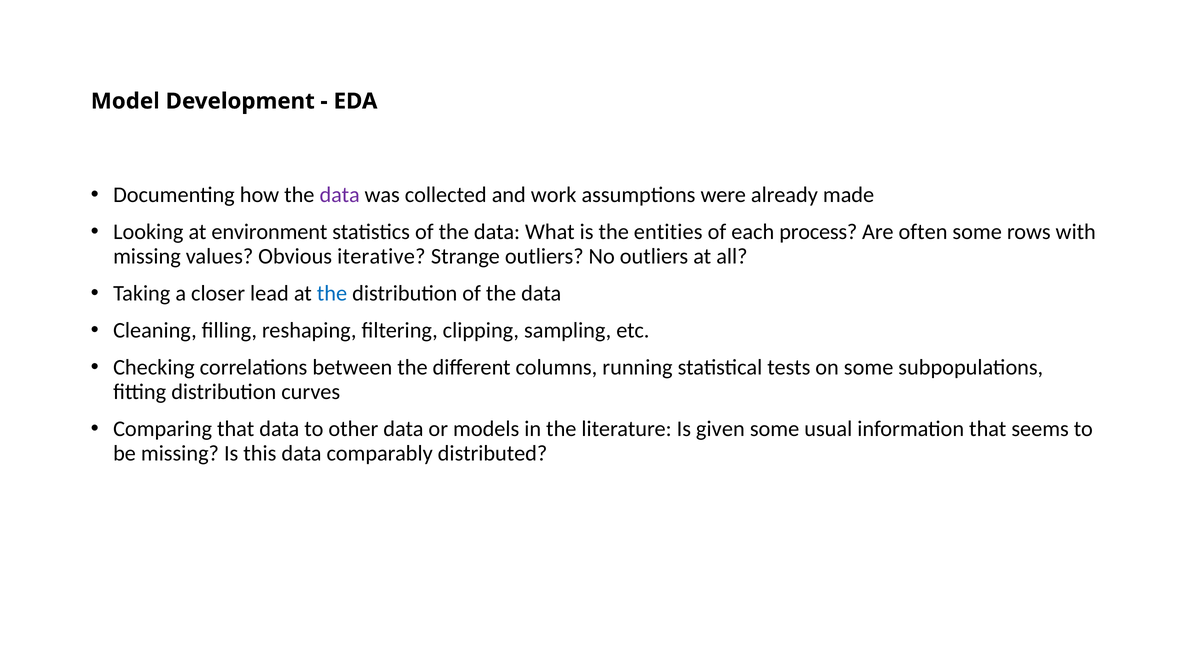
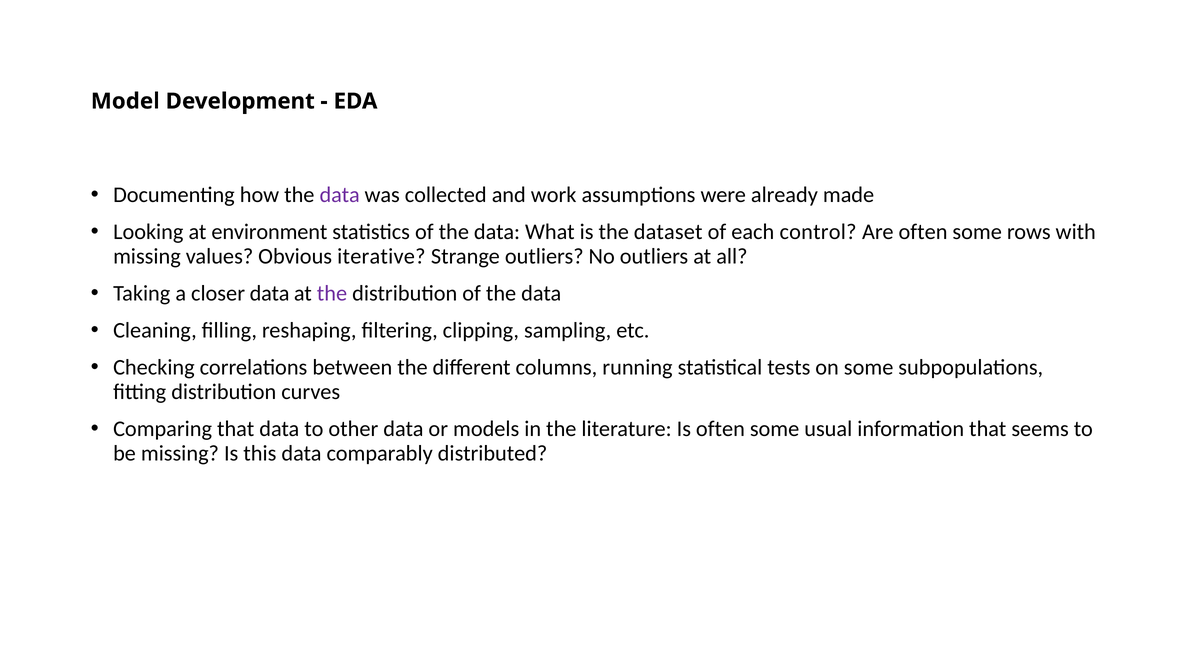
entities: entities -> dataset (668, 232)
process: process -> control (818, 232)
closer lead: lead -> data (270, 294)
the colour: blue -> purple (332, 294)
Is given: given -> often (720, 429)
